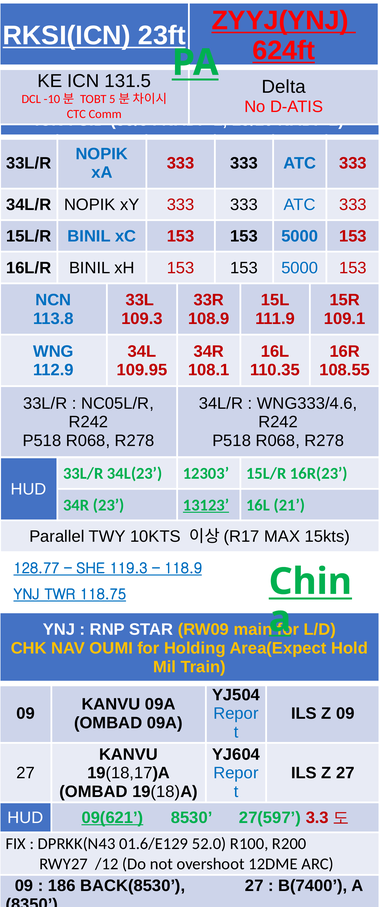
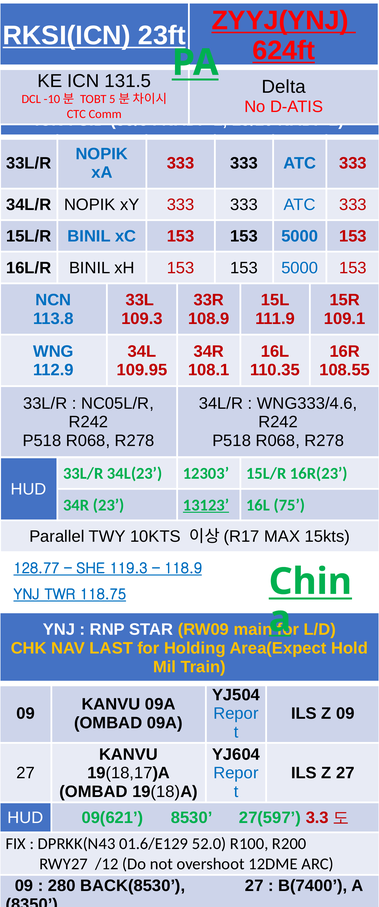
21: 21 -> 75 (289, 505)
OUMI: OUMI -> LAST (111, 648)
09(621 underline: present -> none (112, 818)
186: 186 -> 280 (62, 886)
